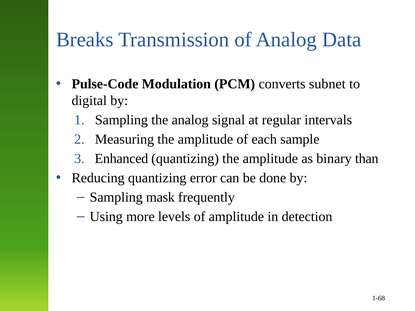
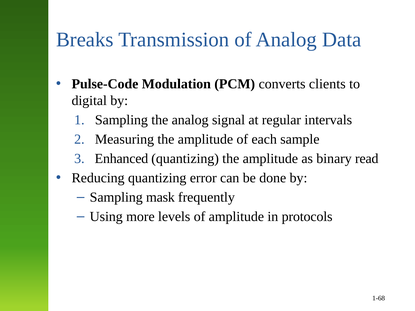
subnet: subnet -> clients (327, 84)
than: than -> read (367, 159)
detection: detection -> protocols (307, 217)
